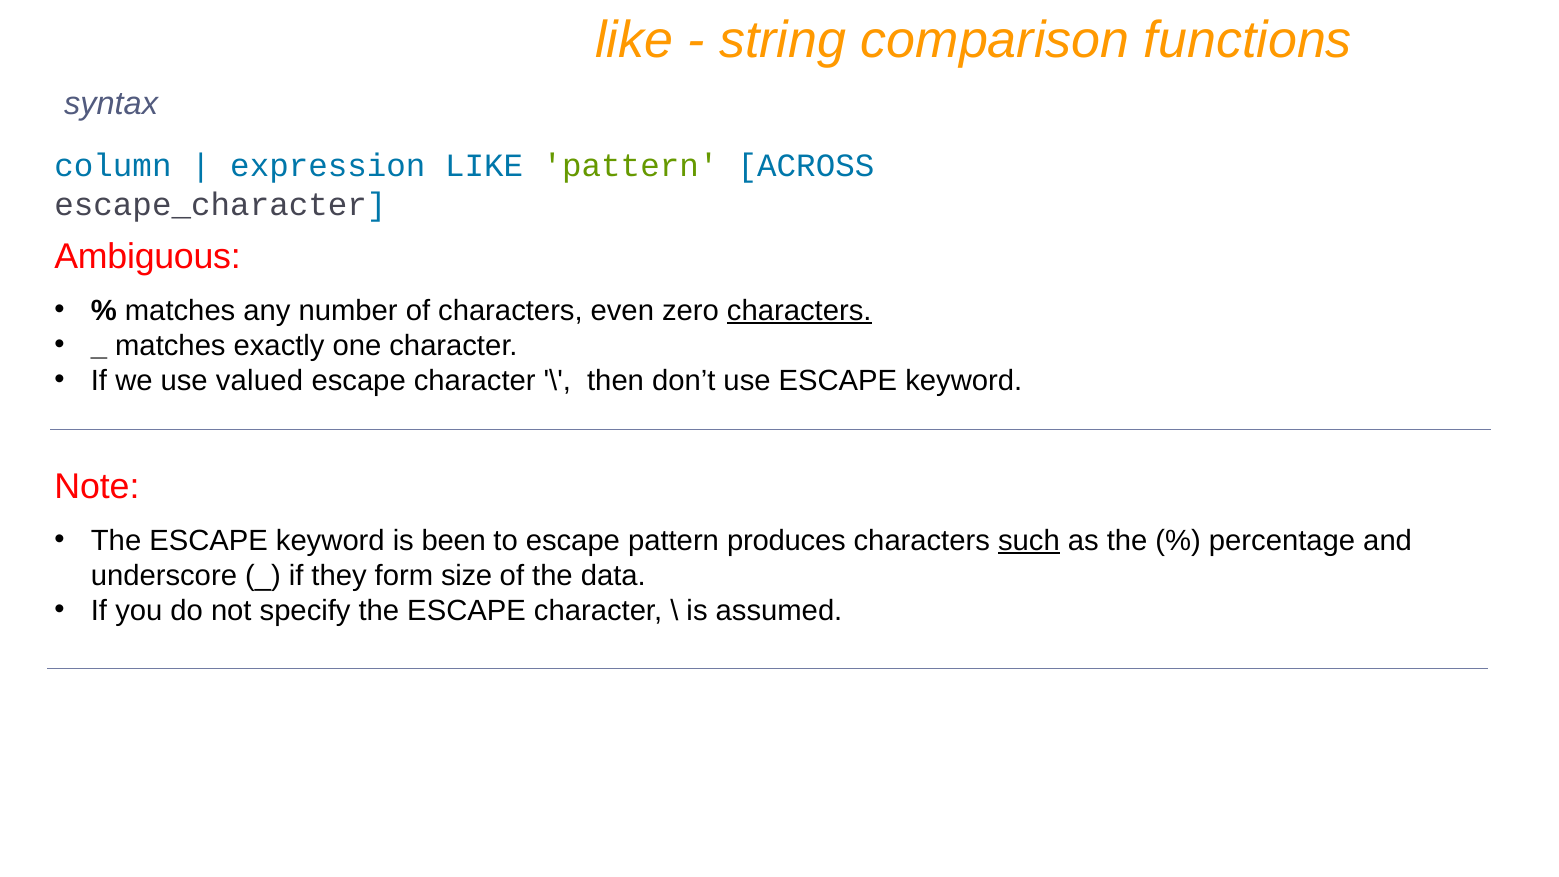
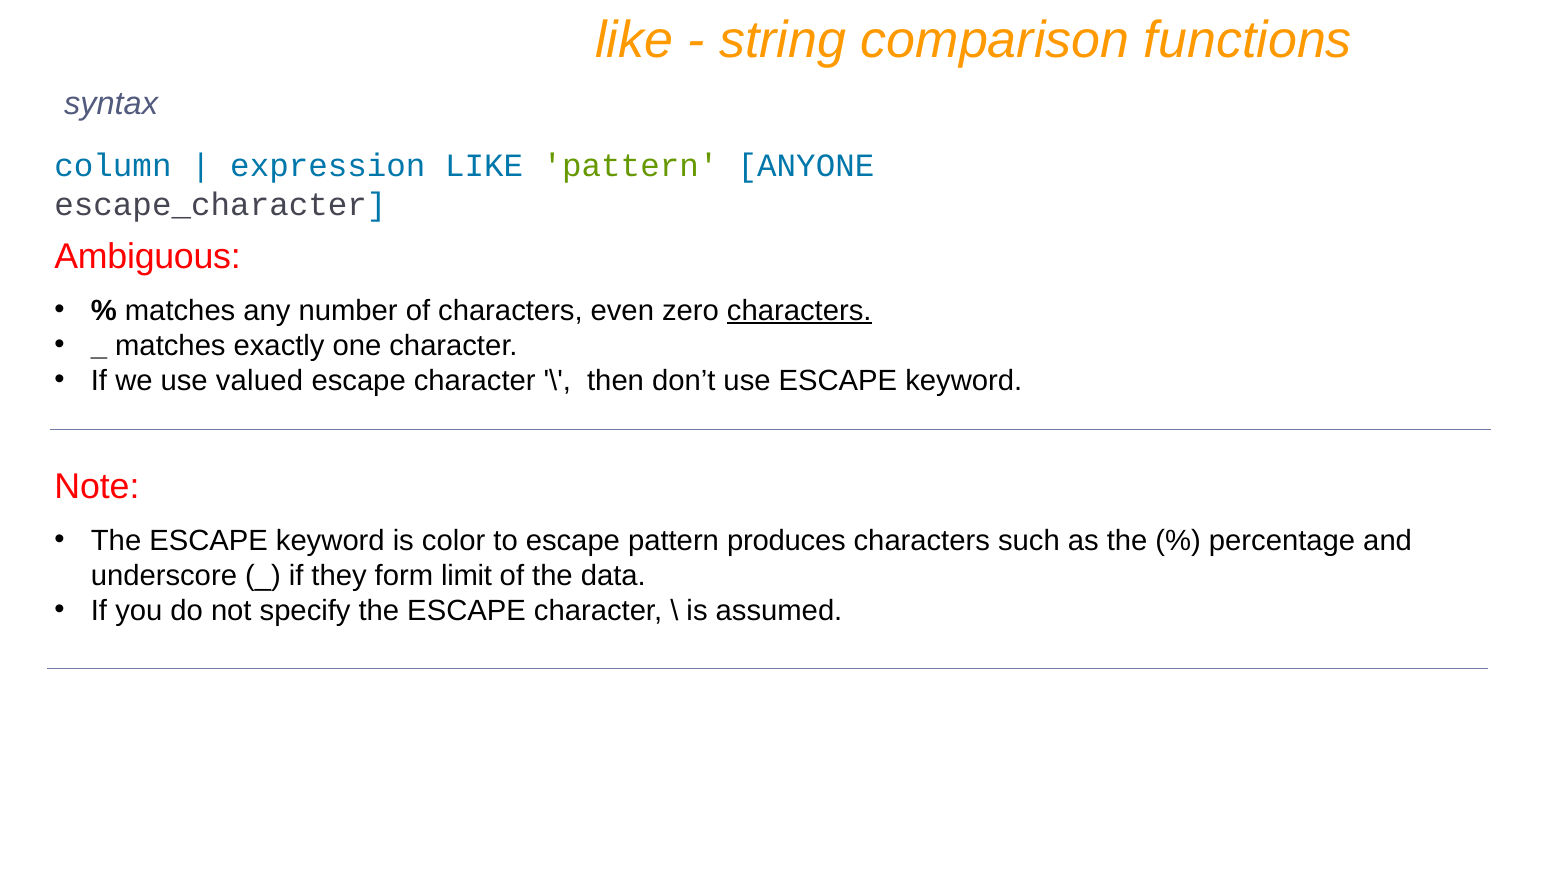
ACROSS: ACROSS -> ANYONE (806, 166)
been: been -> color (454, 541)
such underline: present -> none (1029, 541)
size: size -> limit (467, 576)
